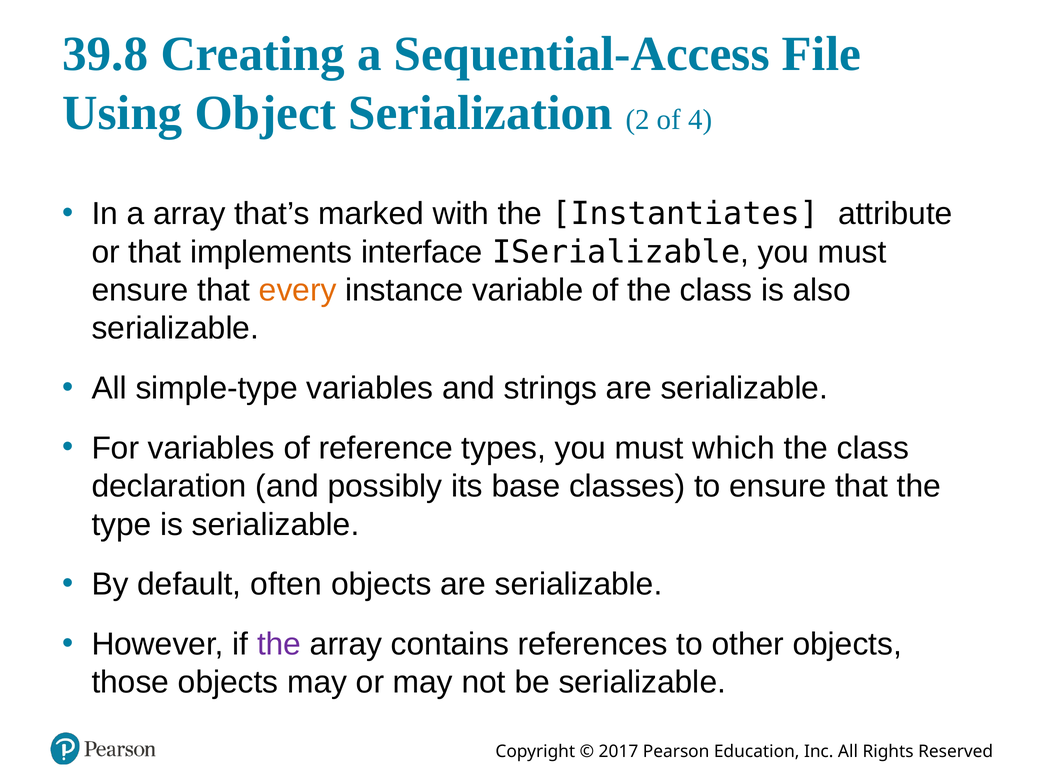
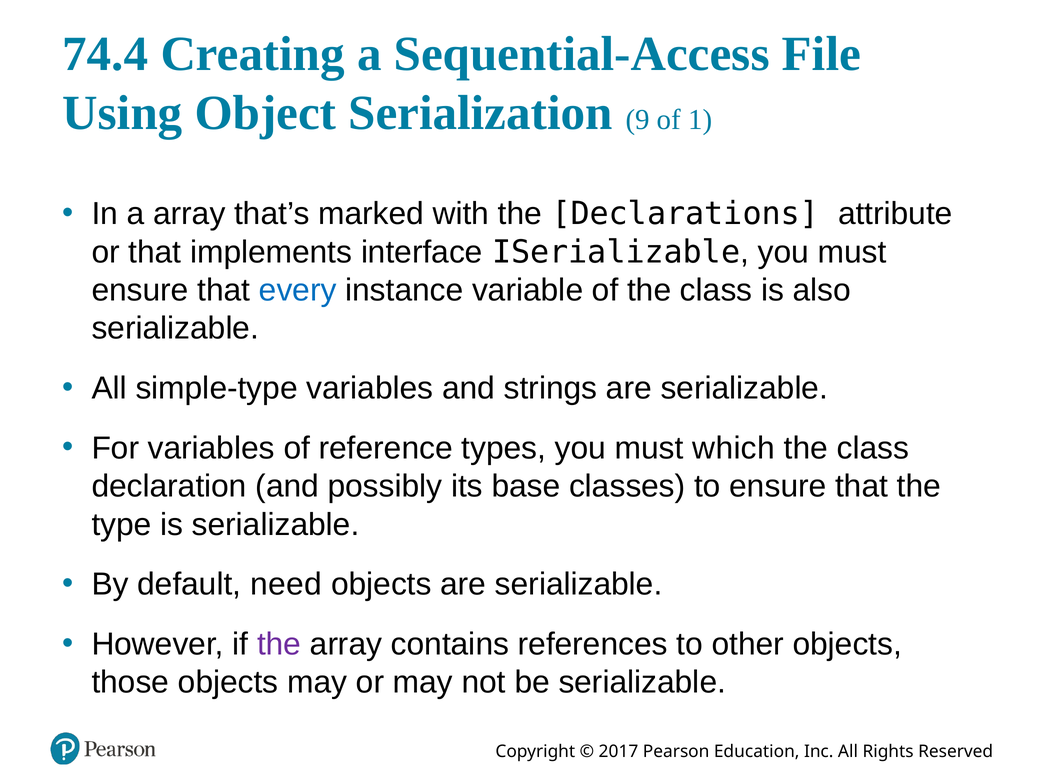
39.8: 39.8 -> 74.4 (105, 54)
2: 2 -> 9 (638, 120)
4: 4 -> 1 (700, 120)
Instantiates: Instantiates -> Declarations (685, 214)
every colour: orange -> blue (298, 290)
often: often -> need (286, 584)
